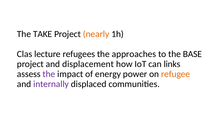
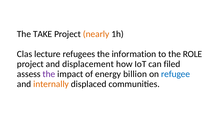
approaches: approaches -> information (134, 54)
BASE: BASE -> ROLE (193, 54)
links: links -> filed (172, 64)
power: power -> billion (135, 74)
refugee colour: orange -> blue (176, 74)
internally colour: purple -> orange (51, 84)
